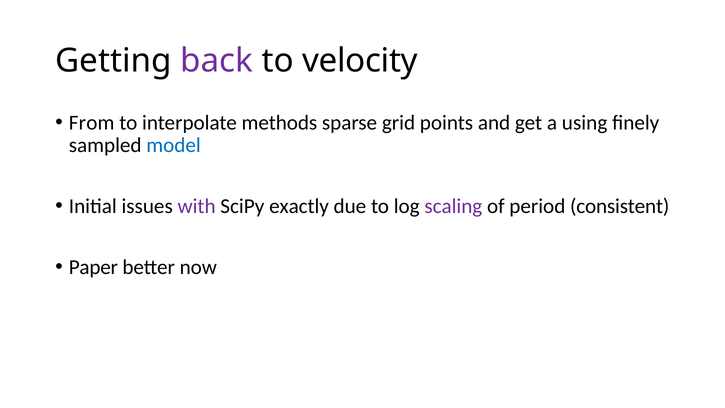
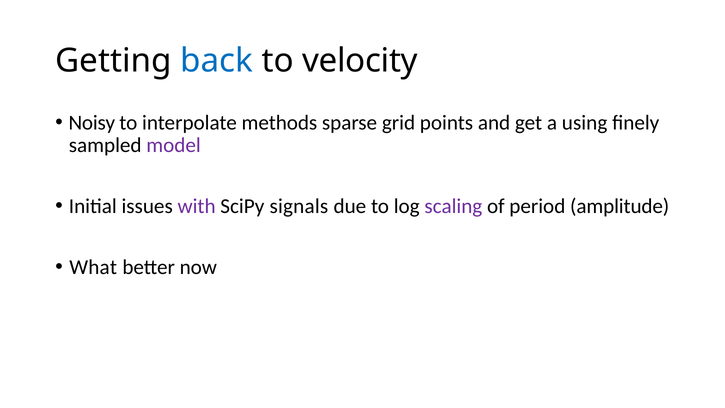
back colour: purple -> blue (217, 61)
From: From -> Noisy (92, 123)
model colour: blue -> purple (174, 145)
exactly: exactly -> signals (299, 206)
consistent: consistent -> amplitude (620, 206)
Paper: Paper -> What (93, 267)
